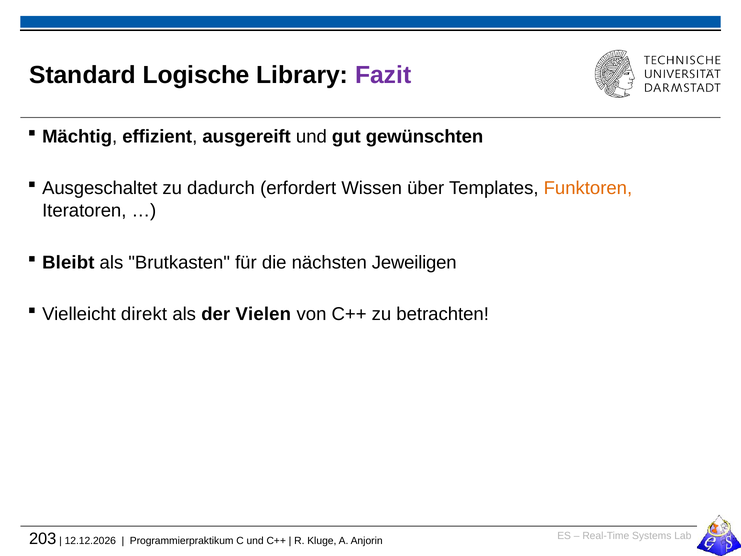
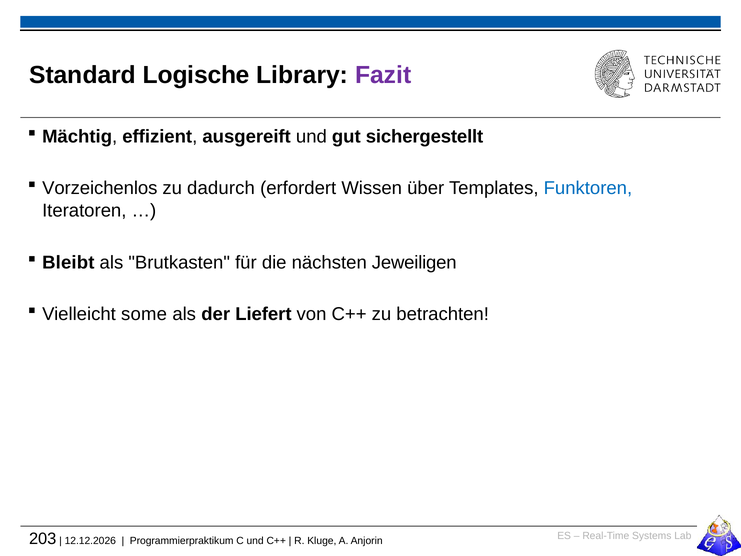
gewünschten: gewünschten -> sichergestellt (425, 136)
Ausgeschaltet: Ausgeschaltet -> Vorzeichenlos (100, 188)
Funktoren colour: orange -> blue (588, 188)
direkt: direkt -> some (144, 314)
Vielen: Vielen -> Liefert (263, 314)
